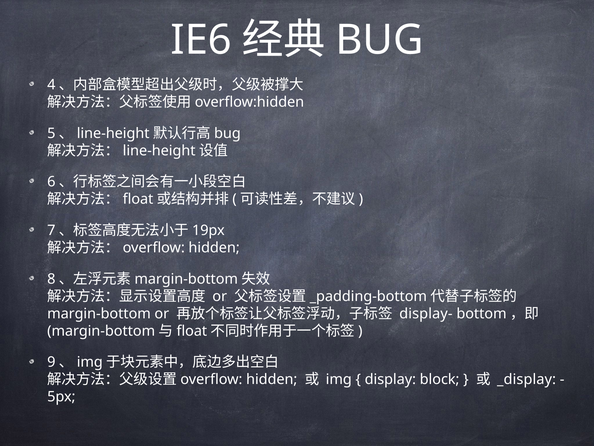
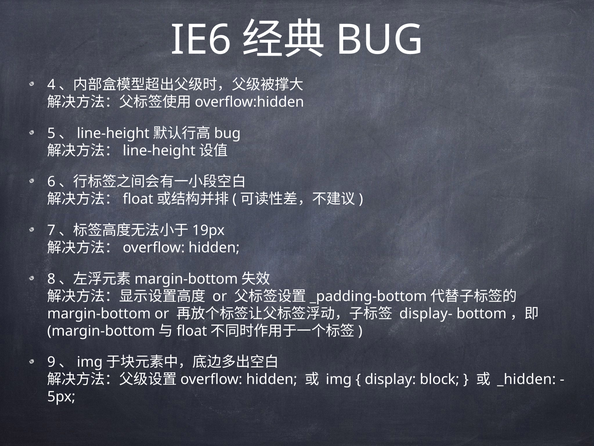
_display: _display -> _hidden (527, 379)
